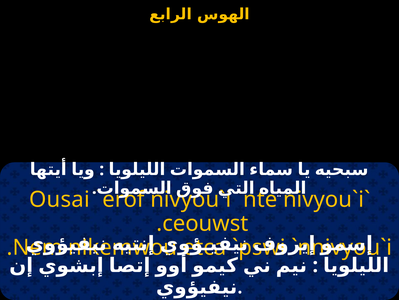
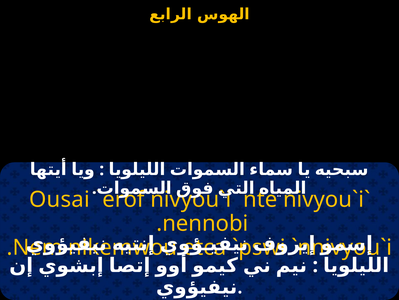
ceouwst: ceouwst -> nennobi (205, 223)
